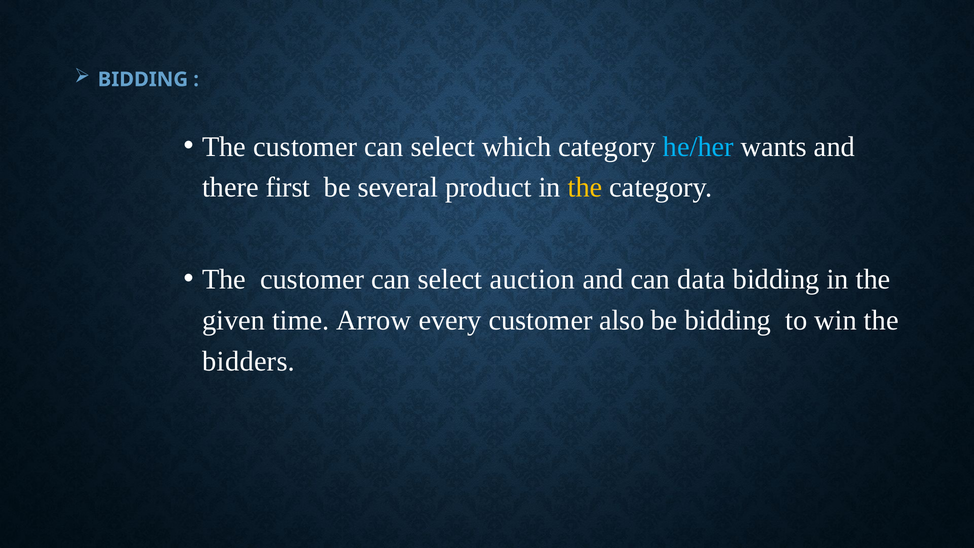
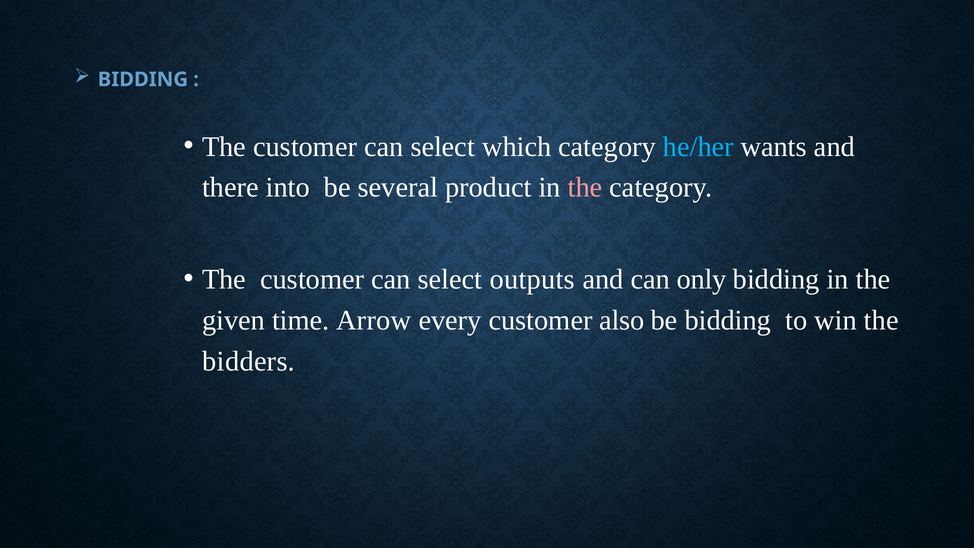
first: first -> into (288, 188)
the colour: yellow -> pink (585, 188)
auction: auction -> outputs (532, 280)
data: data -> only (702, 280)
